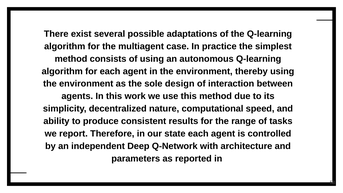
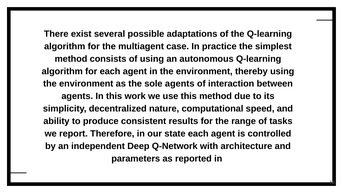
sole design: design -> agents (180, 84)
